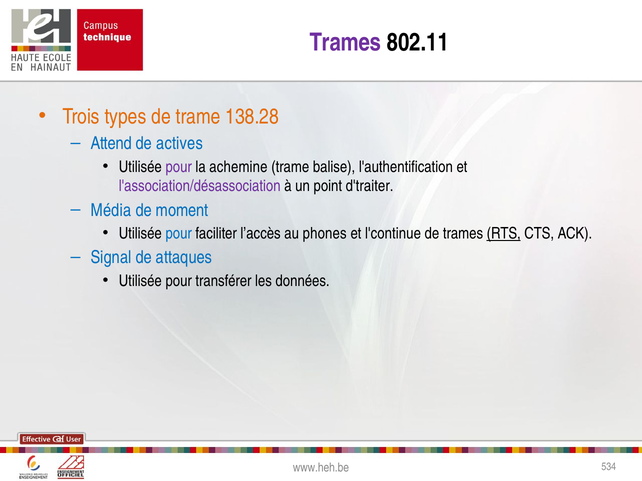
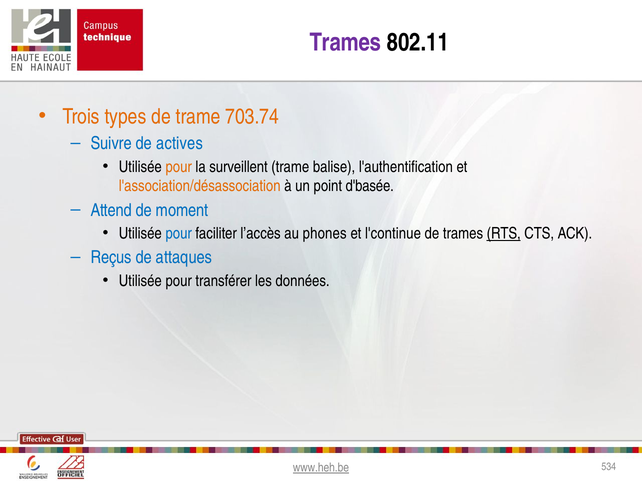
138.28: 138.28 -> 703.74 (252, 117)
Attend: Attend -> Suivre (111, 144)
pour colour: purple -> orange (179, 167)
achemine: achemine -> surveillent (239, 167)
l'association/désassociation colour: purple -> orange (200, 186)
d'traiter: d'traiter -> d'basée (370, 186)
Média: Média -> Attend (111, 210)
Signal: Signal -> Reçus (111, 258)
www.heh.be underline: none -> present (321, 468)
